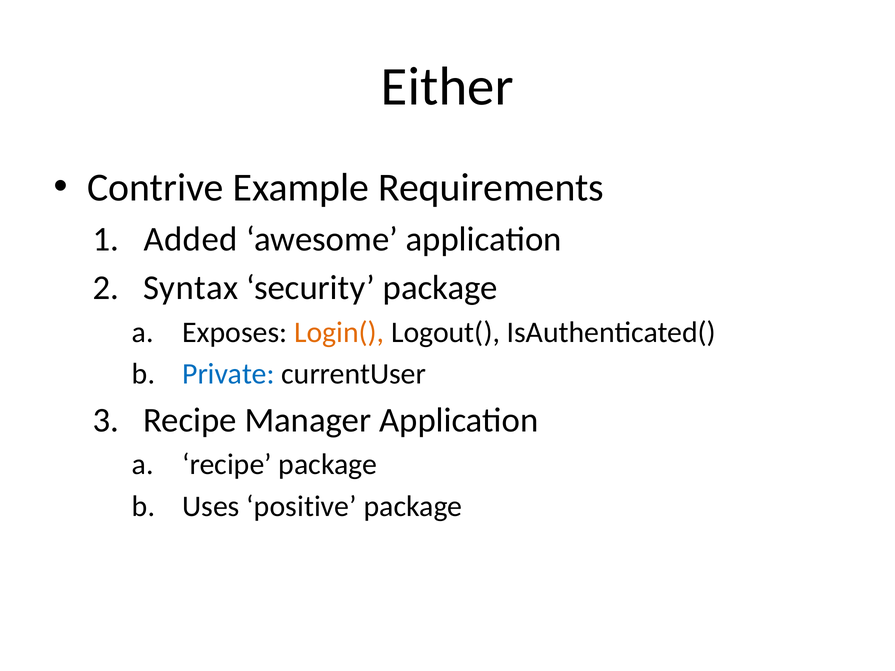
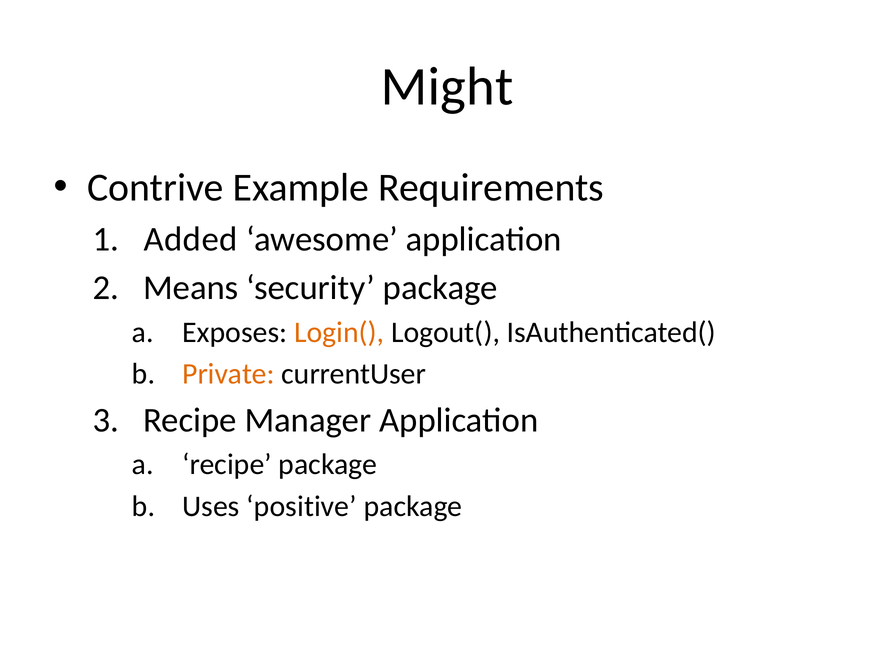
Either: Either -> Might (447, 87)
Syntax: Syntax -> Means (191, 288)
Private colour: blue -> orange (228, 374)
